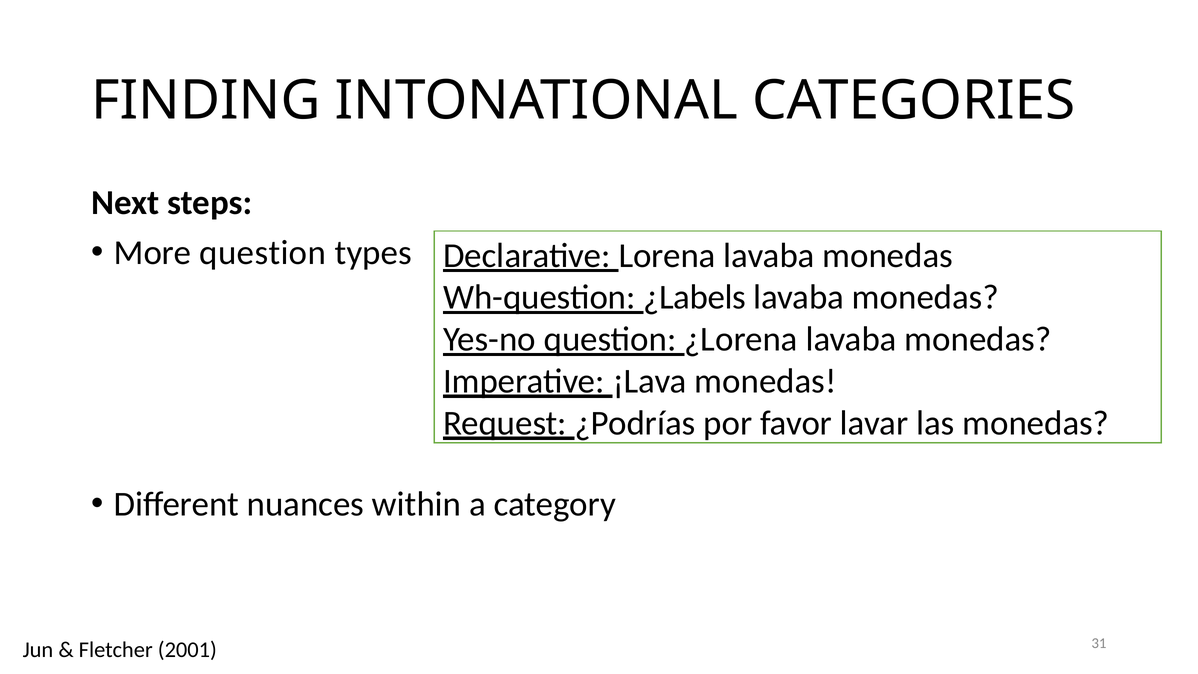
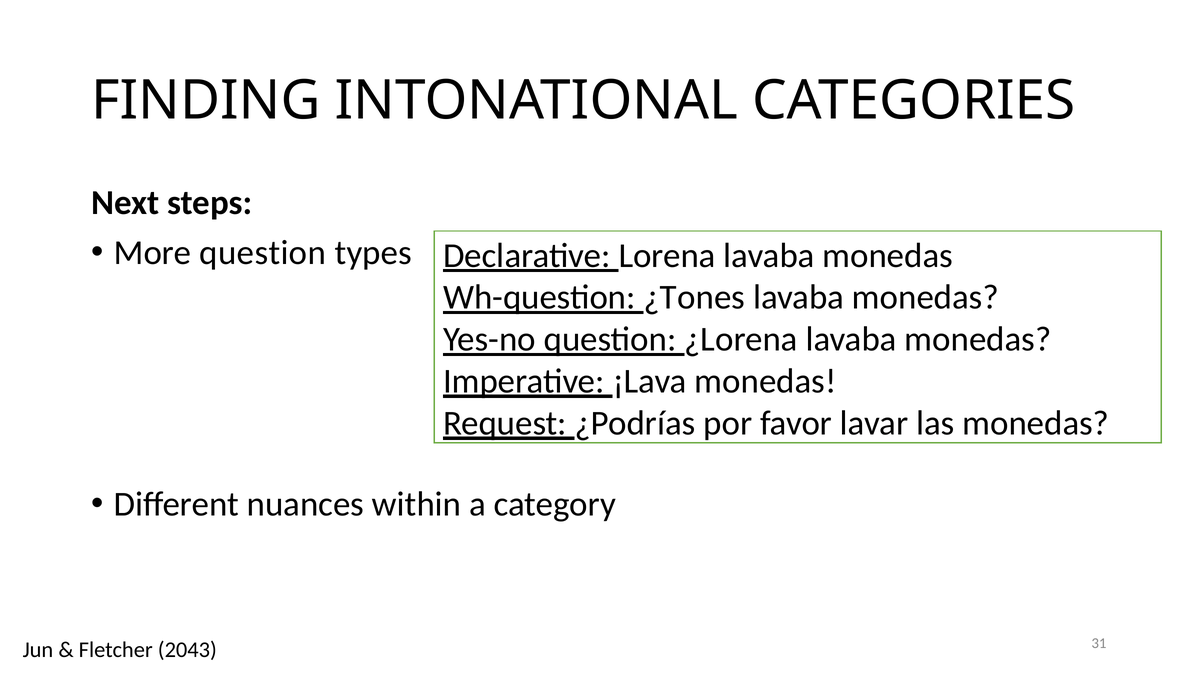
¿Labels: ¿Labels -> ¿Tones (694, 297)
2001: 2001 -> 2043 (187, 650)
